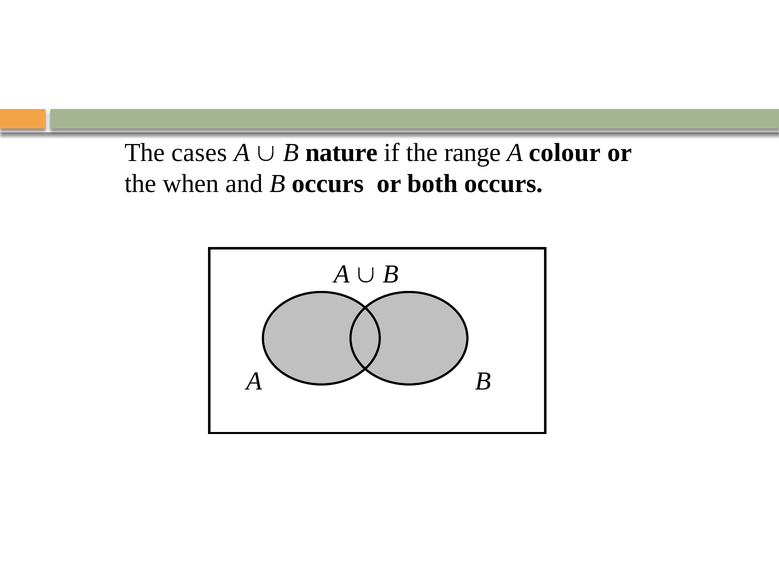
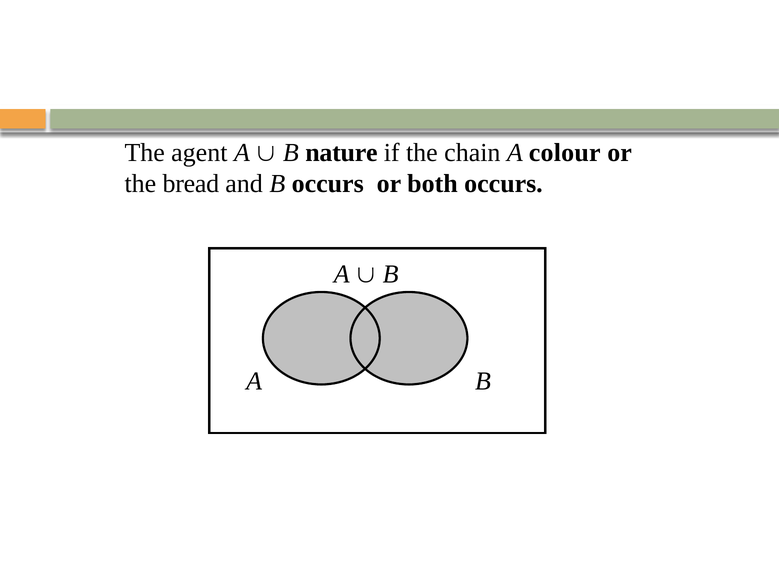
cases: cases -> agent (199, 153)
range: range -> chain (472, 153)
when: when -> bread (191, 184)
